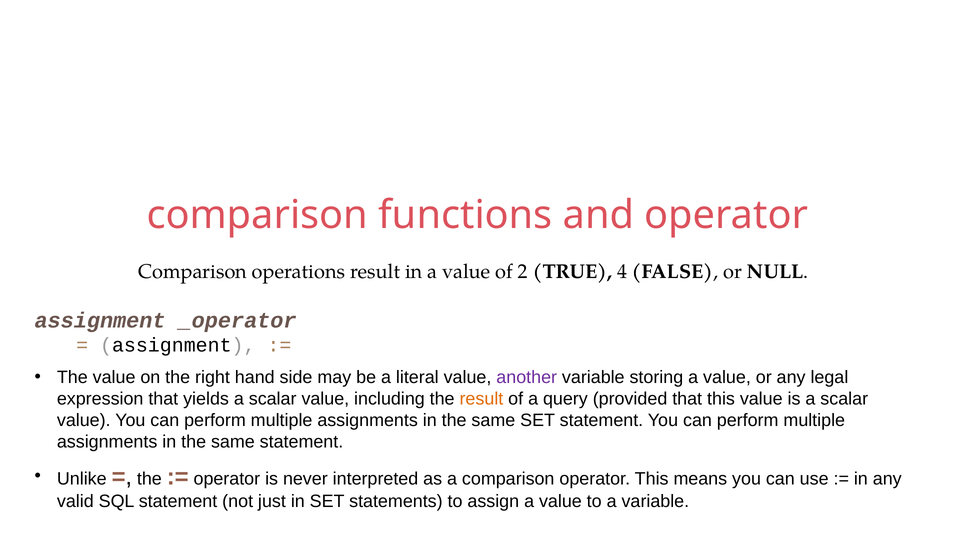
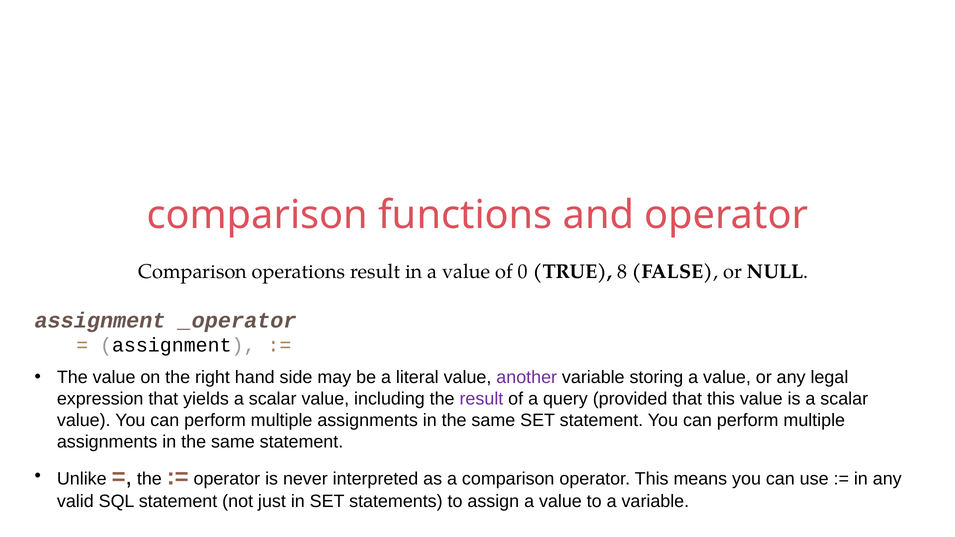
2: 2 -> 0 (523, 272)
4: 4 -> 8 (622, 272)
result colour: orange -> purple (481, 399)
